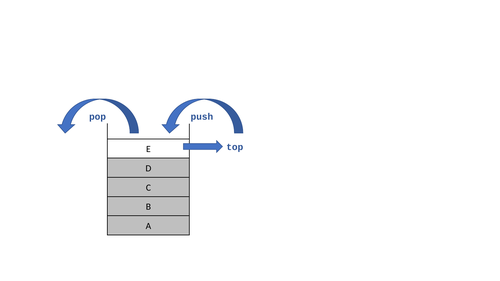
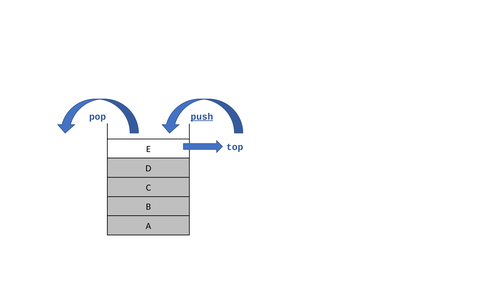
push underline: none -> present (202, 117)
